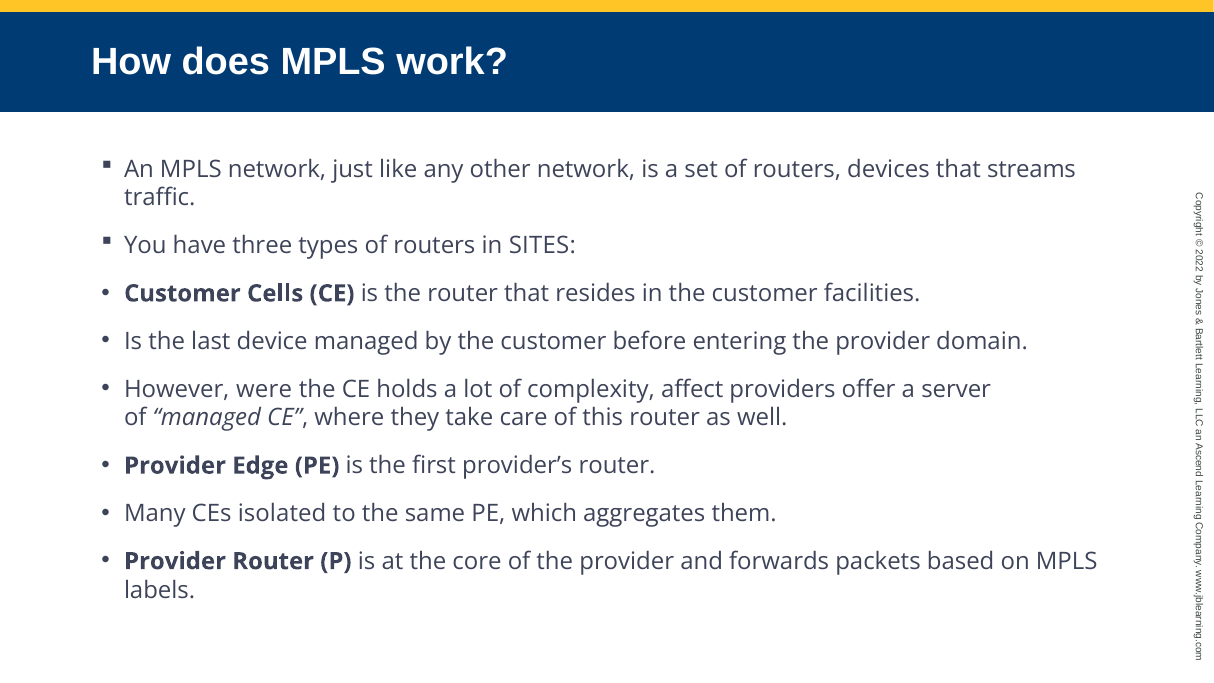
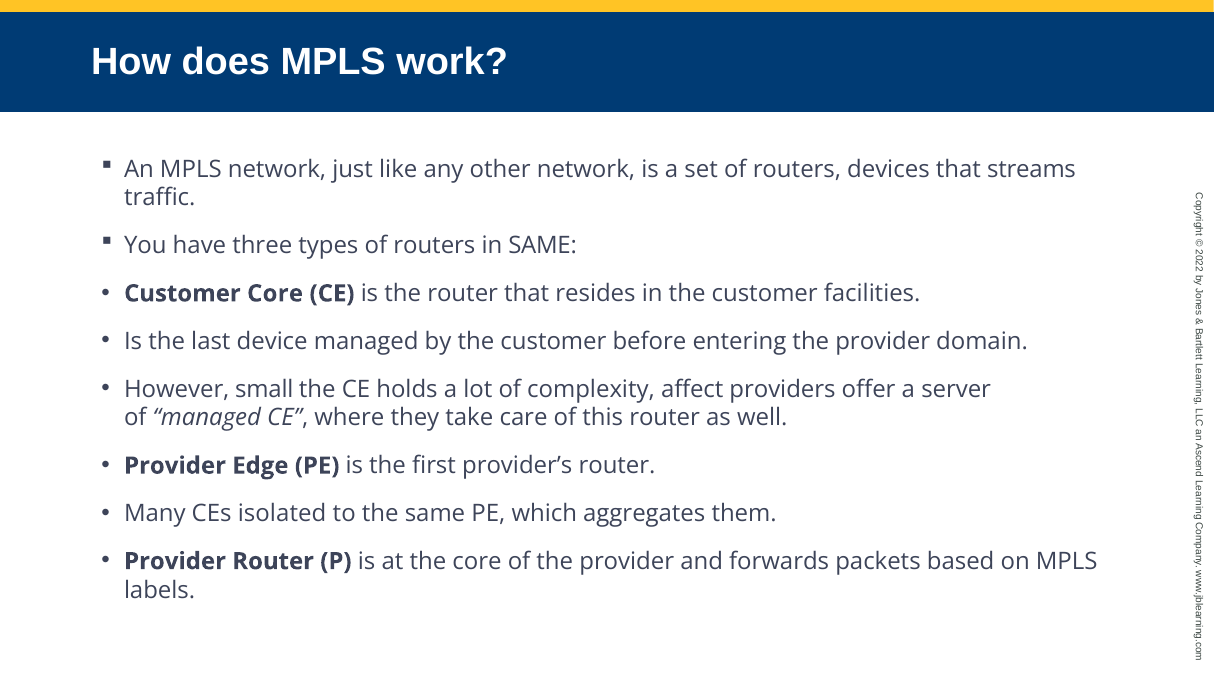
in SITES: SITES -> SAME (543, 246)
Customer Cells: Cells -> Core (275, 293)
were: were -> small (264, 389)
